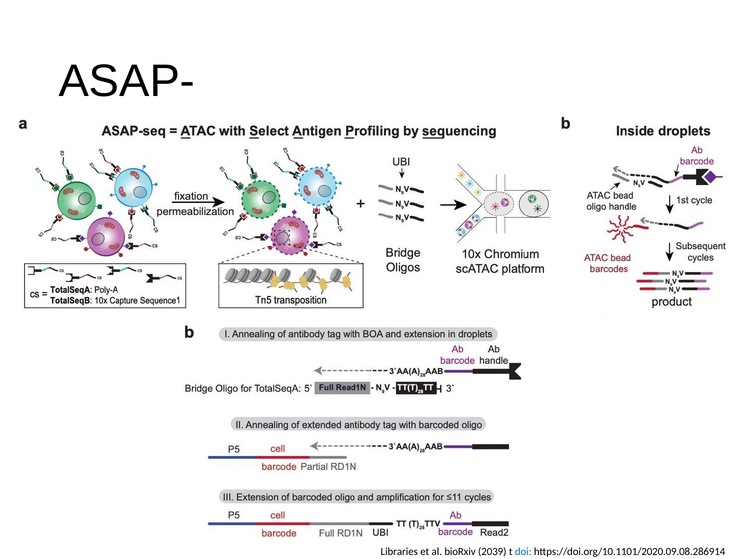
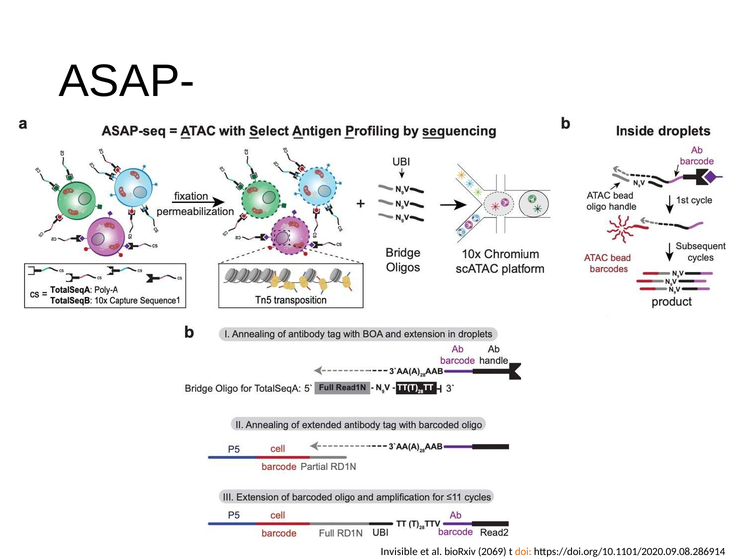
Libraries: Libraries -> Invisible (399, 552)
2039: 2039 -> 2069 (492, 552)
doi colour: blue -> orange (523, 552)
